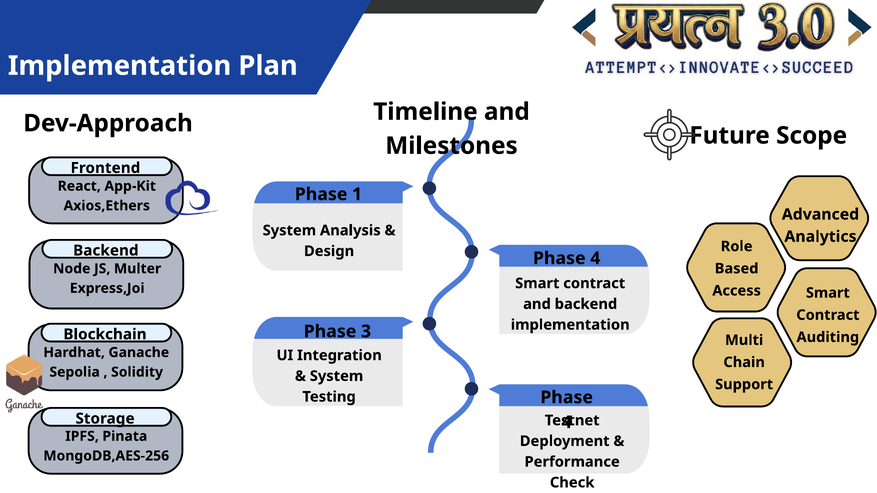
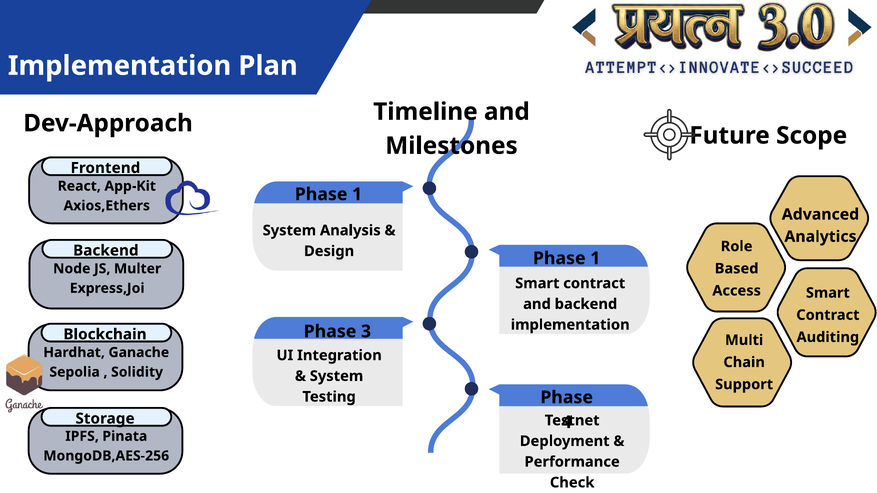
4: 4 -> 1 (595, 258)
